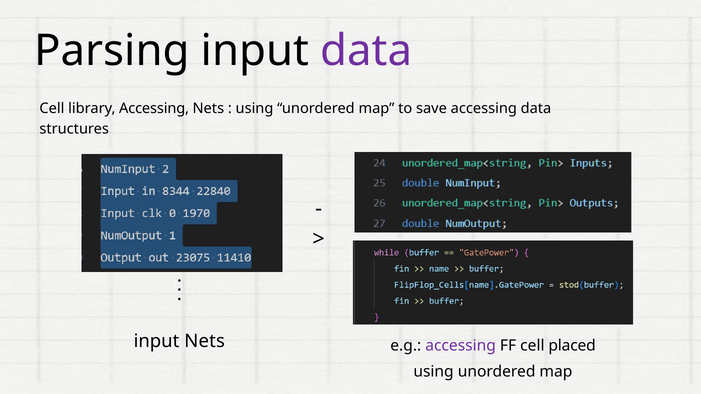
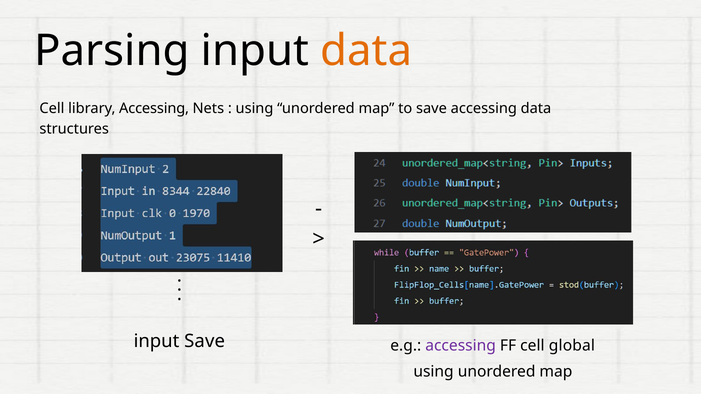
data colour: purple -> orange (366, 51)
input Nets: Nets -> Save (205, 342)
placed: placed -> global (572, 346)
